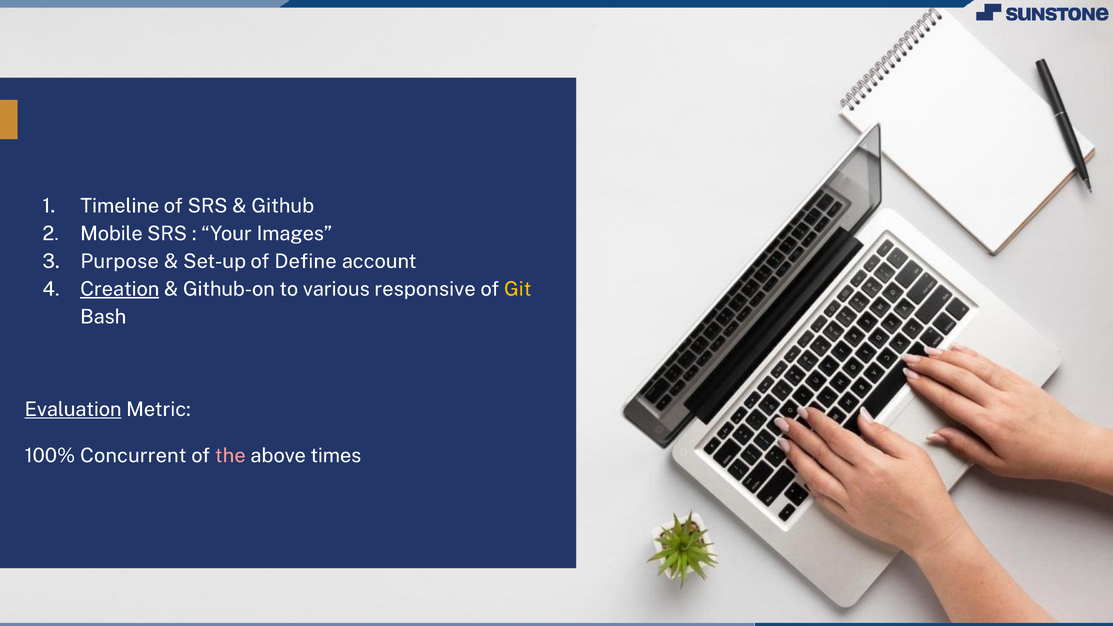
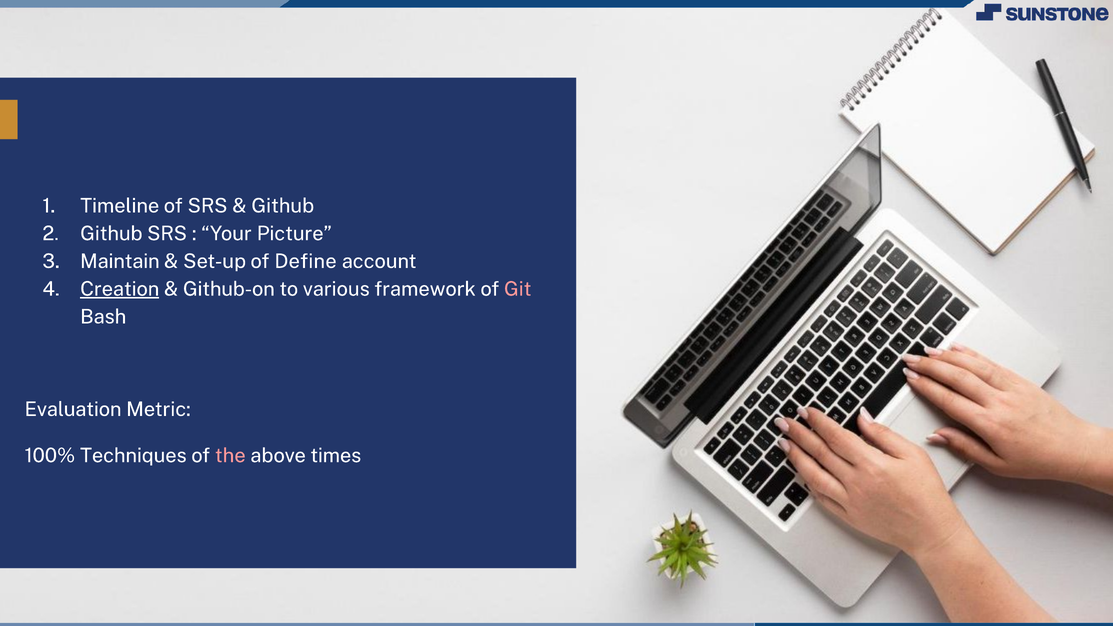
Mobile: Mobile -> Github (111, 234)
Images: Images -> Picture (294, 234)
Purpose: Purpose -> Maintain (120, 261)
responsive: responsive -> framework (425, 289)
Git colour: yellow -> pink (518, 289)
Evaluation underline: present -> none (73, 409)
Concurrent: Concurrent -> Techniques (133, 456)
